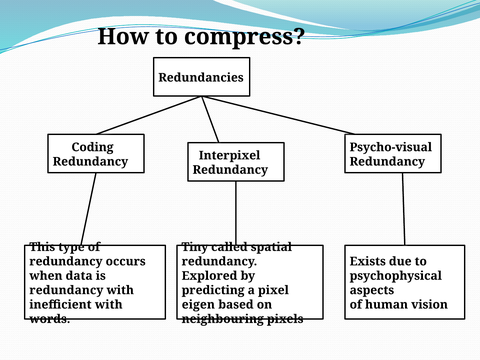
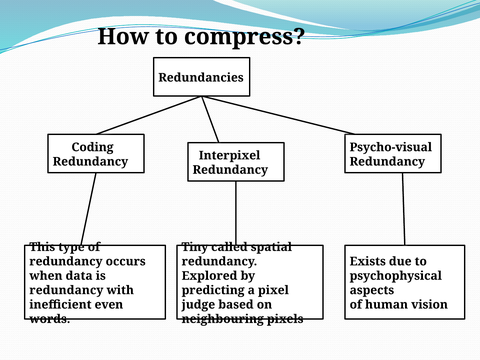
inefficient with: with -> even (109, 305)
eigen: eigen -> judge (198, 305)
